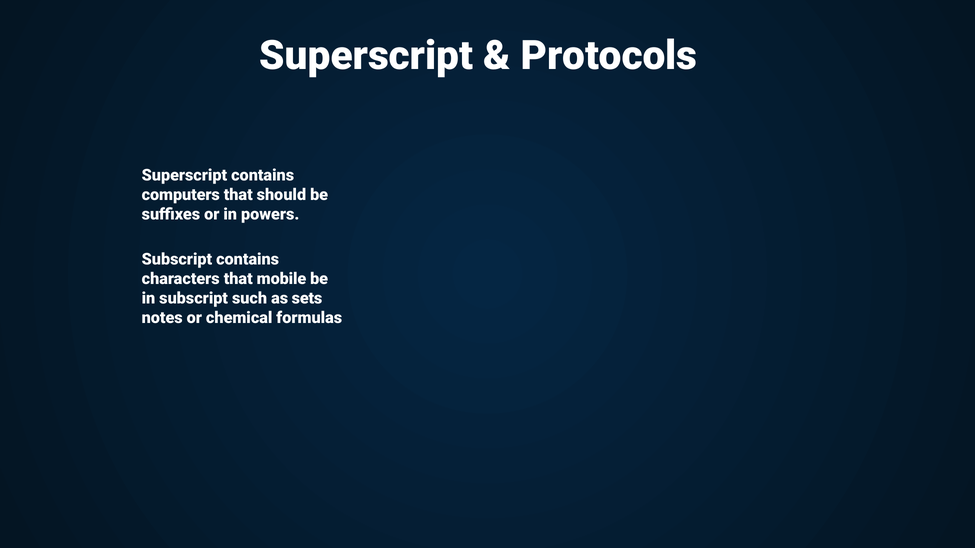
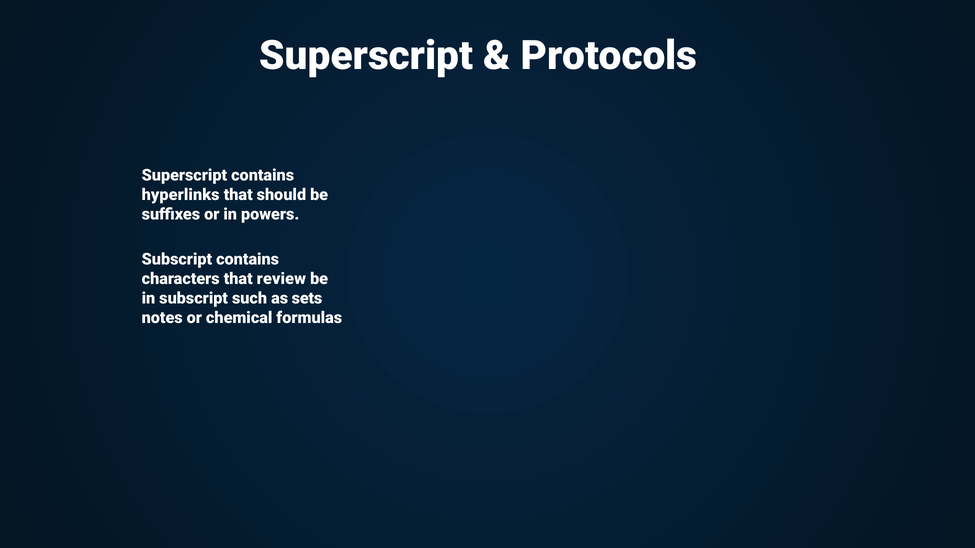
computers: computers -> hyperlinks (181, 195)
mobile: mobile -> review (281, 279)
